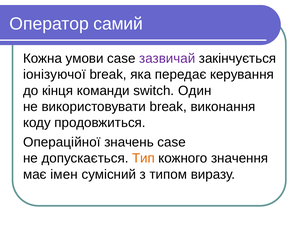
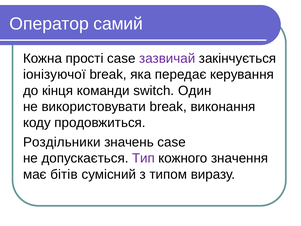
умови: умови -> прості (85, 58)
Операційної: Операційної -> Роздільники (62, 142)
Тип colour: orange -> purple (143, 158)
імен: імен -> бітів (64, 174)
